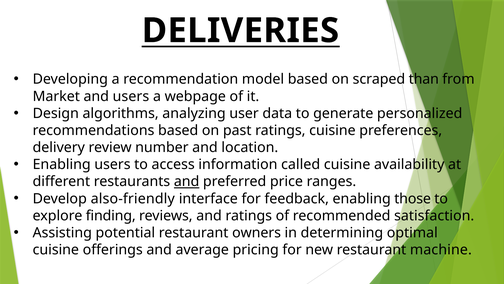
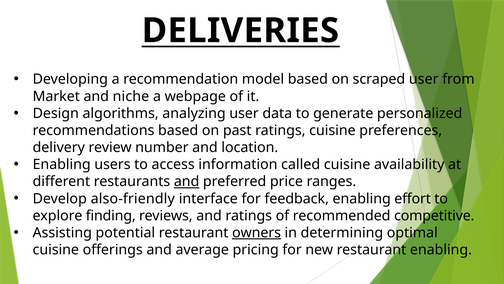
scraped than: than -> user (424, 79)
and users: users -> niche (131, 96)
those: those -> effort (413, 198)
satisfaction: satisfaction -> competitive (434, 215)
owners underline: none -> present (257, 232)
restaurant machine: machine -> enabling (441, 249)
